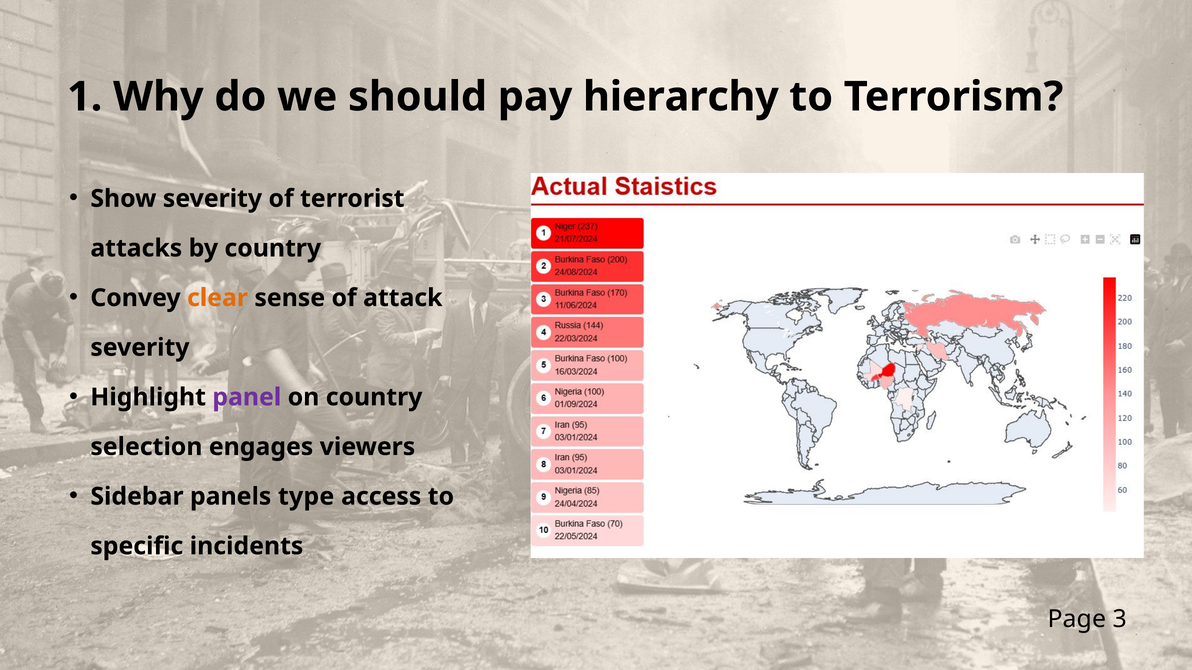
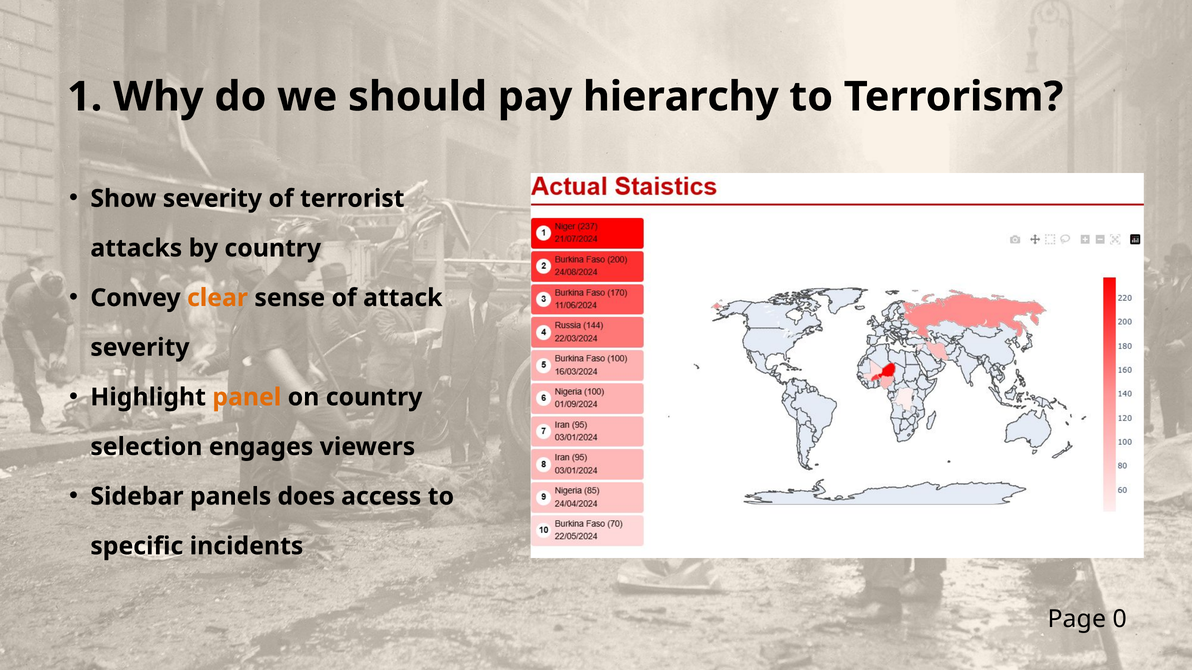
panel colour: purple -> orange (247, 397)
type: type -> does (306, 497)
3: 3 -> 0 (1120, 620)
